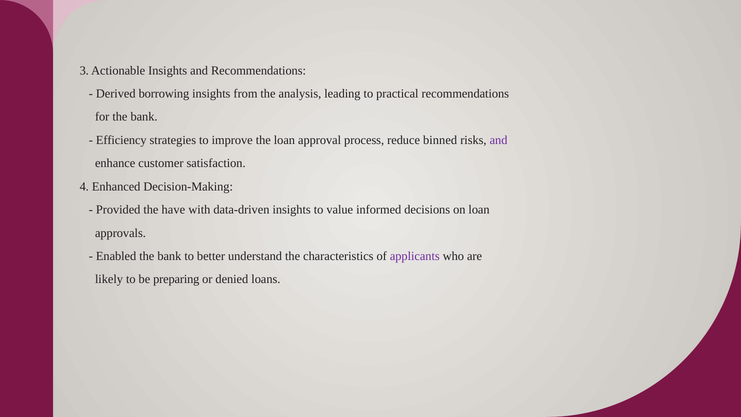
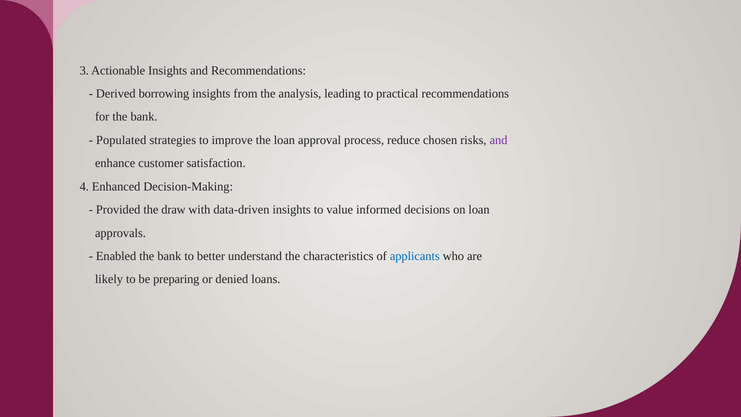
Efficiency: Efficiency -> Populated (121, 140)
binned: binned -> chosen (440, 140)
have: have -> draw (174, 210)
applicants colour: purple -> blue (415, 256)
